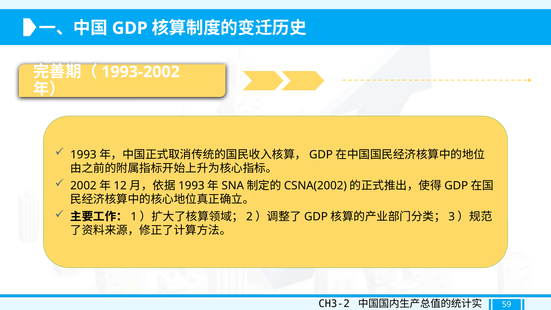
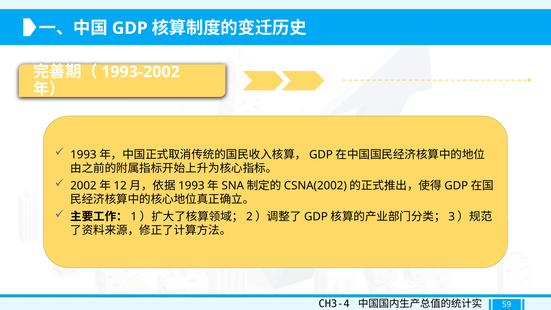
CH3-2: CH3-2 -> CH3-4 (334, 304)
